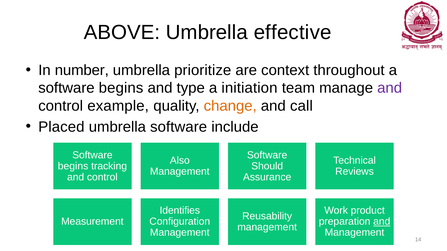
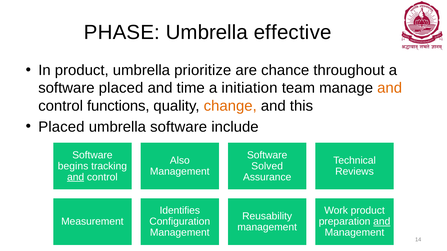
ABOVE: ABOVE -> PHASE (122, 32)
In number: number -> product (82, 70)
context: context -> chance (285, 70)
begins: begins -> placed (121, 88)
type: type -> time (191, 88)
and colour: purple -> orange (390, 88)
example: example -> functions (118, 106)
call: call -> this (301, 106)
Should: Should -> Solved (267, 166)
and underline: none -> present (76, 177)
